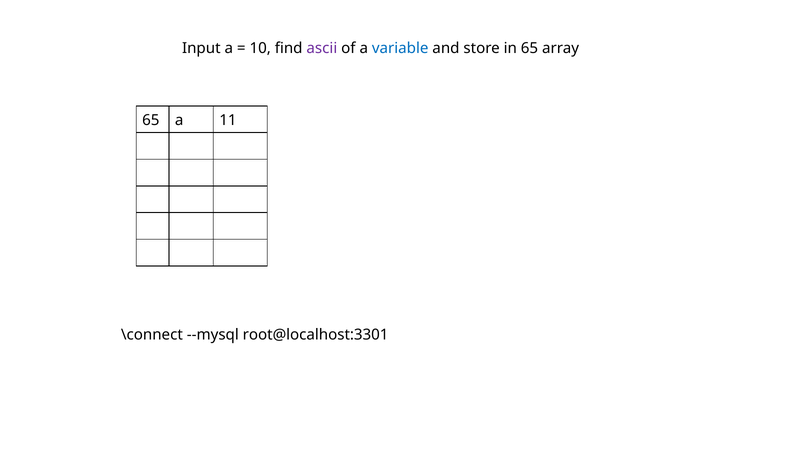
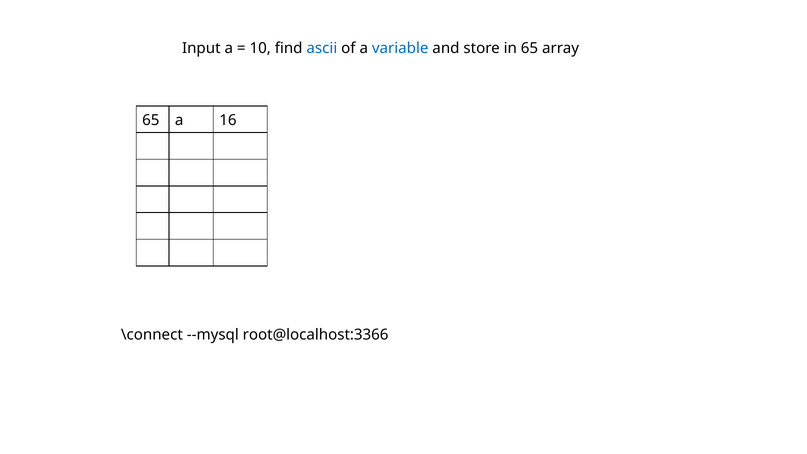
ascii colour: purple -> blue (322, 48)
11: 11 -> 16 (228, 120)
root@localhost:3301: root@localhost:3301 -> root@localhost:3366 (316, 335)
